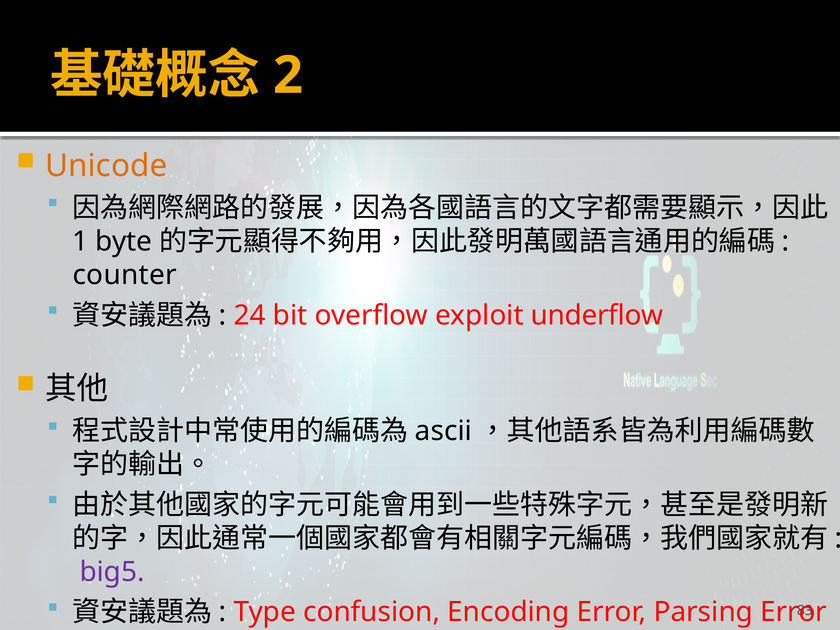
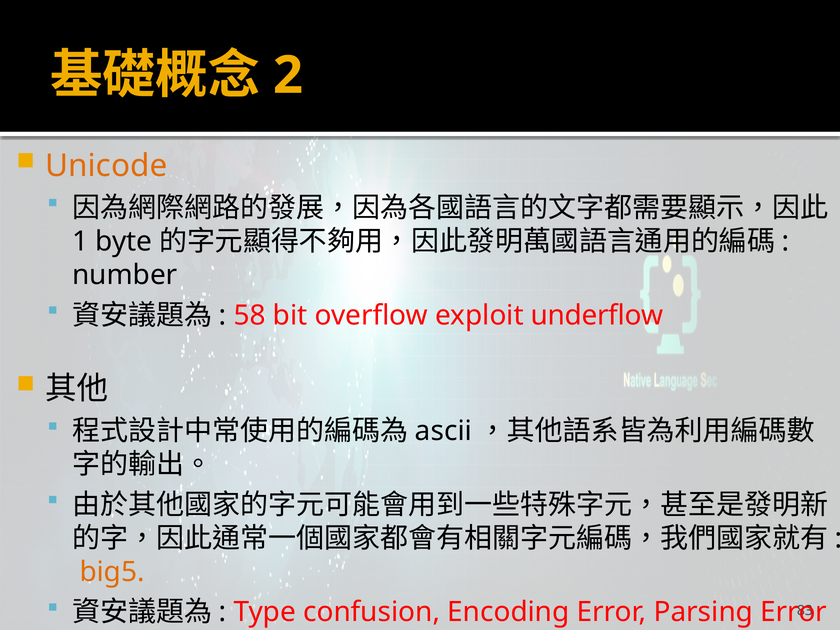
counter: counter -> number (125, 275)
24: 24 -> 58 (250, 315)
big5 colour: purple -> orange (112, 572)
